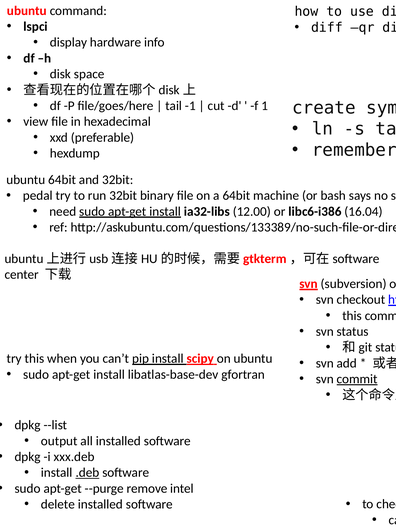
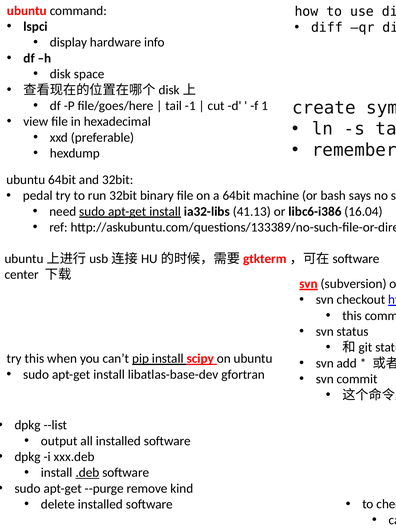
12.00: 12.00 -> 41.13 (252, 211)
commit underline: present -> none (357, 379)
intel: intel -> kind (182, 488)
